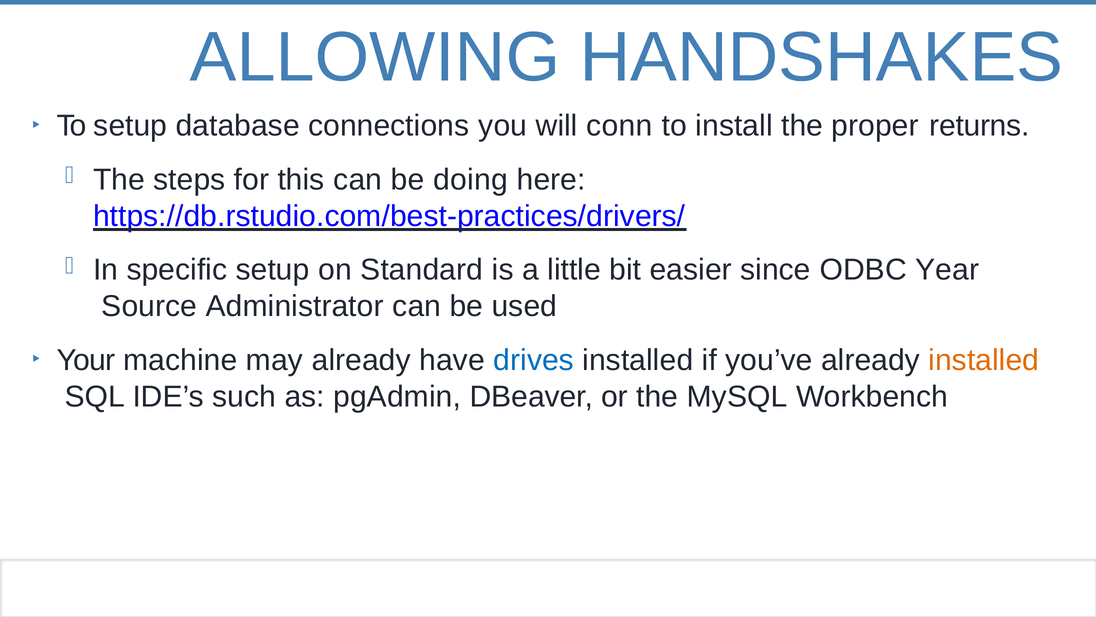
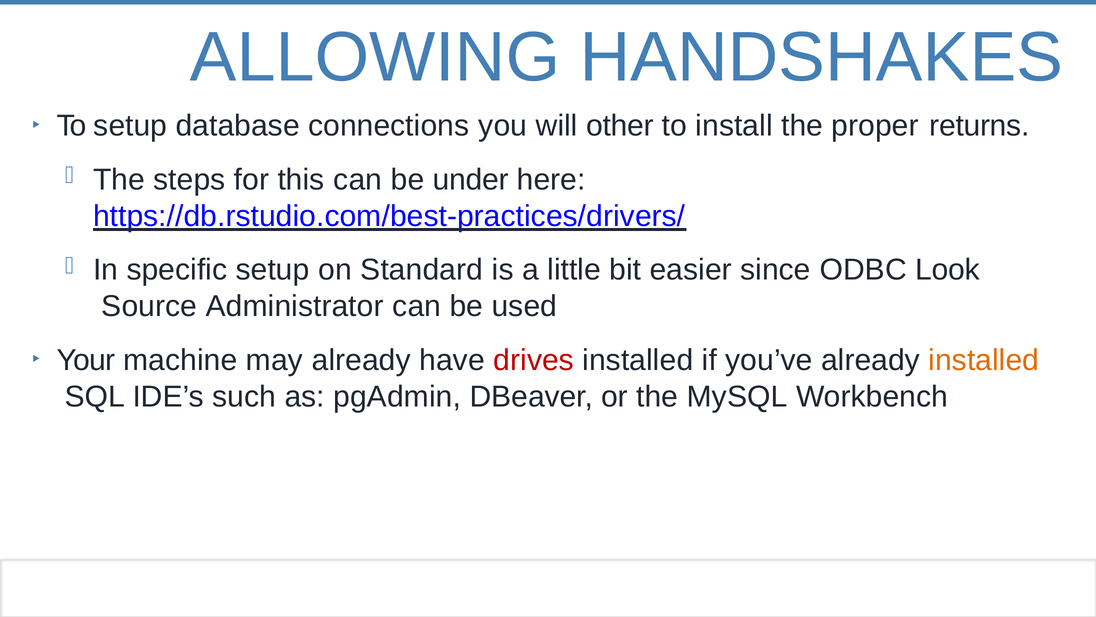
conn: conn -> other (620, 126)
doing: doing -> under (471, 179)
Year: Year -> Look (947, 270)
drives colour: blue -> red (534, 360)
